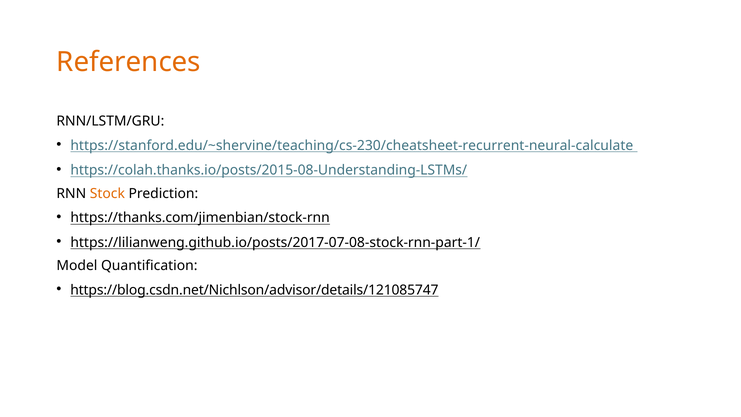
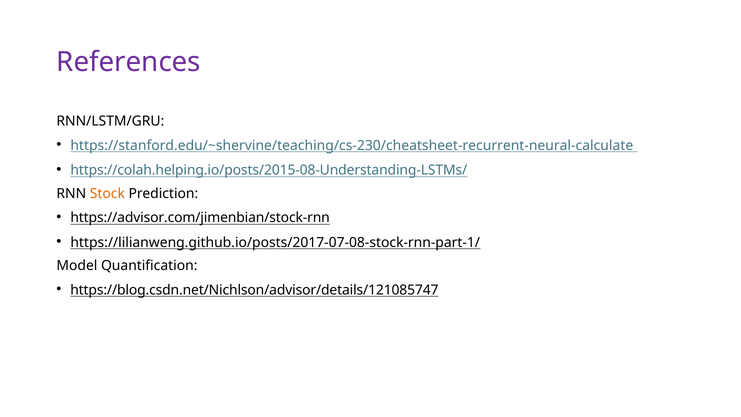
References colour: orange -> purple (129, 62)
https://colah.thanks.io/posts/2015-08-Understanding-LSTMs/: https://colah.thanks.io/posts/2015-08-Understanding-LSTMs/ -> https://colah.helping.io/posts/2015-08-Understanding-LSTMs/ (269, 170)
https://thanks.com/jimenbian/stock-rnn: https://thanks.com/jimenbian/stock-rnn -> https://advisor.com/jimenbian/stock-rnn (200, 218)
